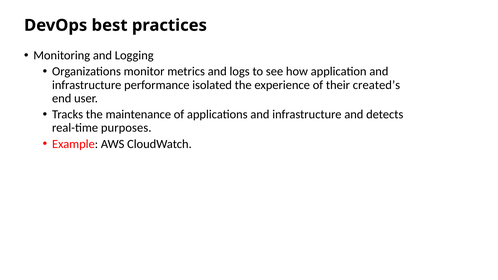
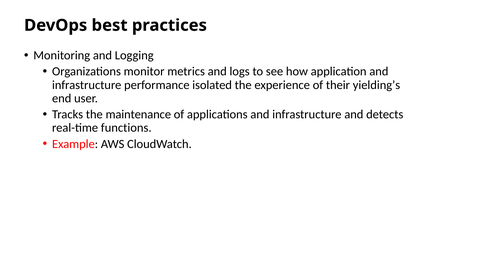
created’s: created’s -> yielding’s (376, 85)
purposes: purposes -> functions (126, 128)
